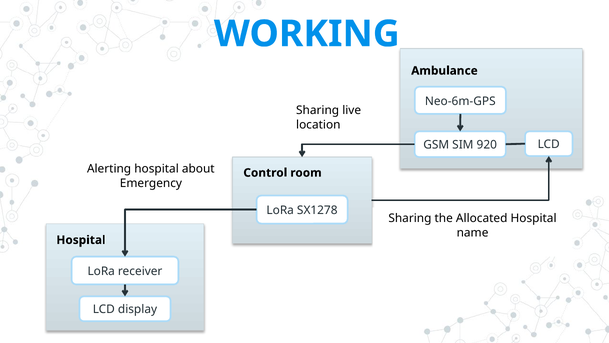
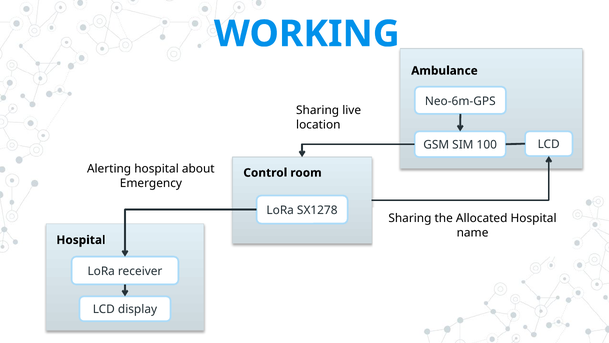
920: 920 -> 100 (487, 145)
